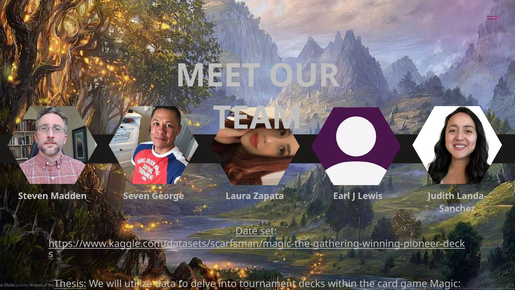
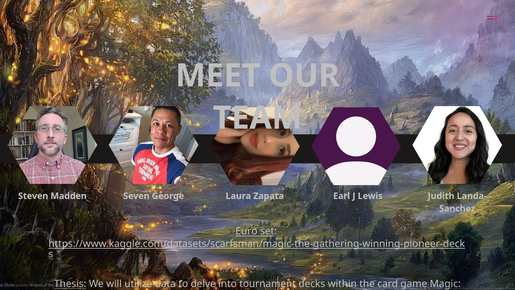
Date: Date -> Euro (247, 231)
